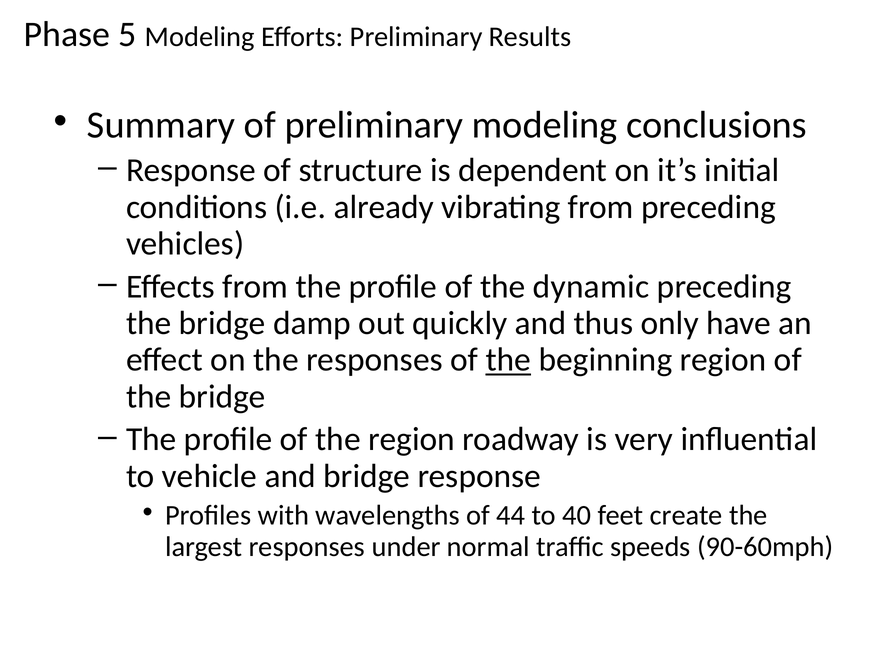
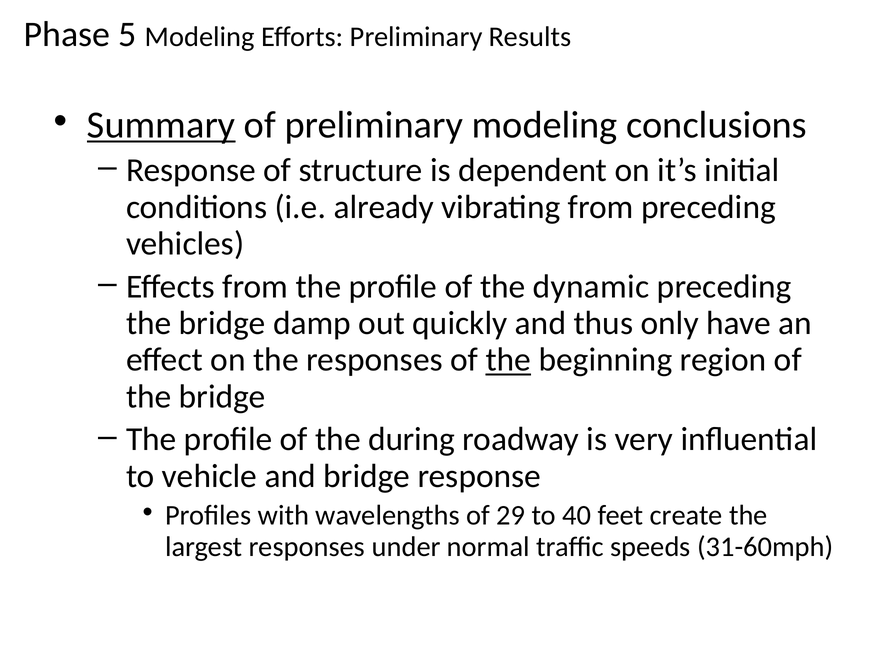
Summary underline: none -> present (161, 125)
the region: region -> during (412, 439)
44: 44 -> 29 (511, 515)
90-60mph: 90-60mph -> 31-60mph (765, 547)
